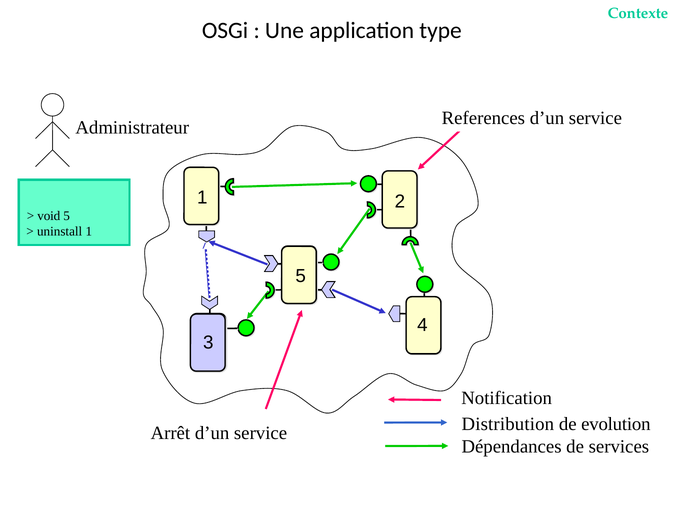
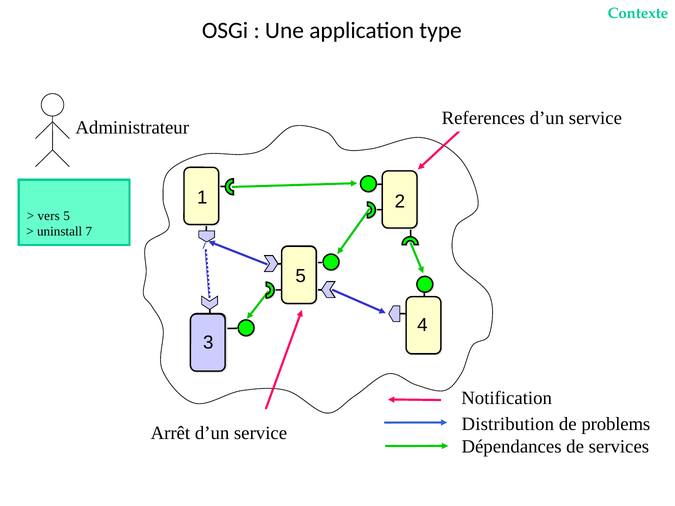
void: void -> vers (49, 216)
uninstall 1: 1 -> 7 (89, 232)
evolution: evolution -> problems (616, 424)
